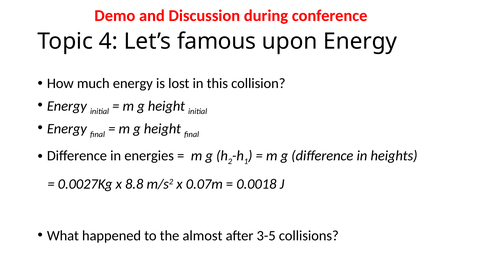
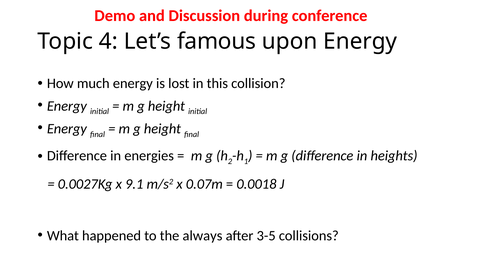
8.8: 8.8 -> 9.1 (134, 184)
almost: almost -> always (202, 236)
